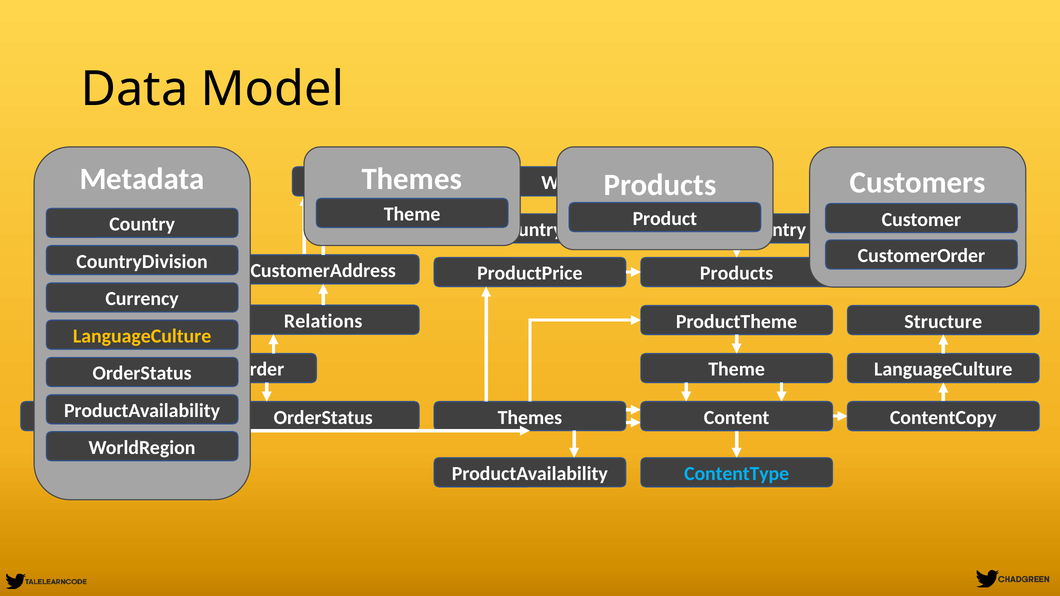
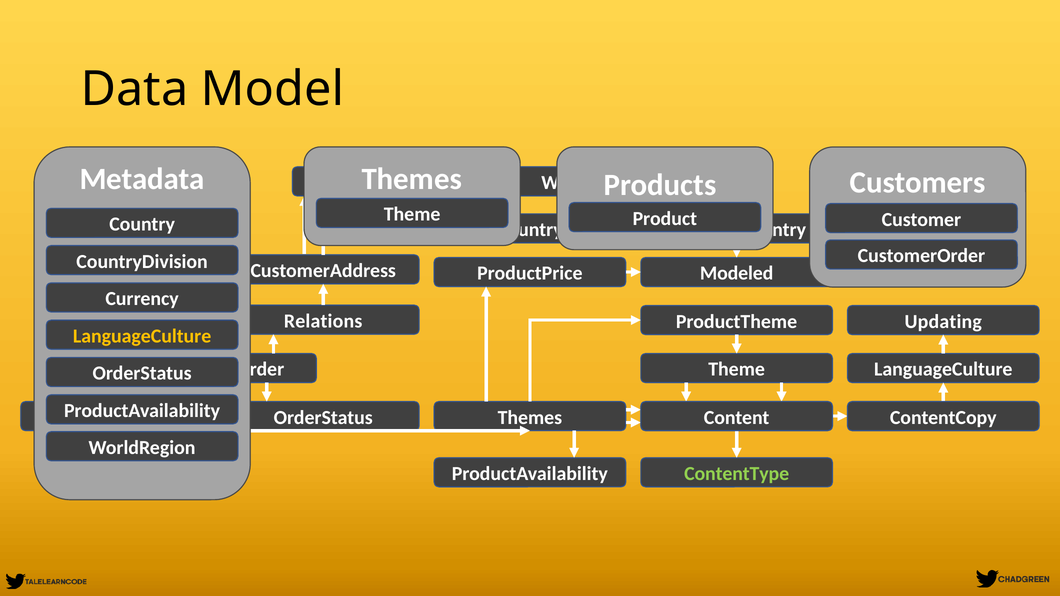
ProductPrice Products: Products -> Modeled (737, 274)
Structure: Structure -> Updating (943, 322)
ContentType colour: light blue -> light green (737, 474)
